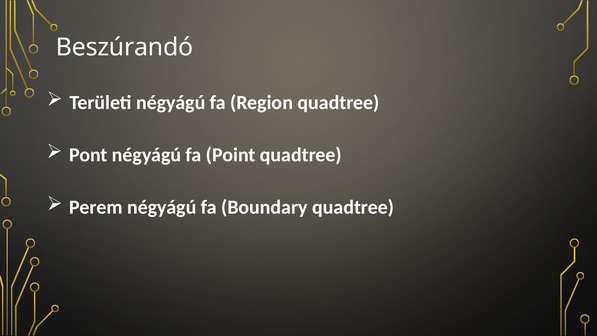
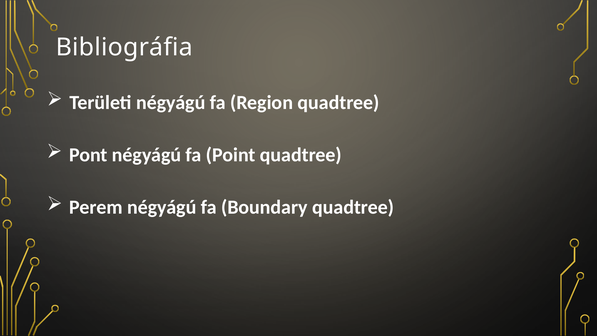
Beszúrandó: Beszúrandó -> Bibliográfia (124, 47)
